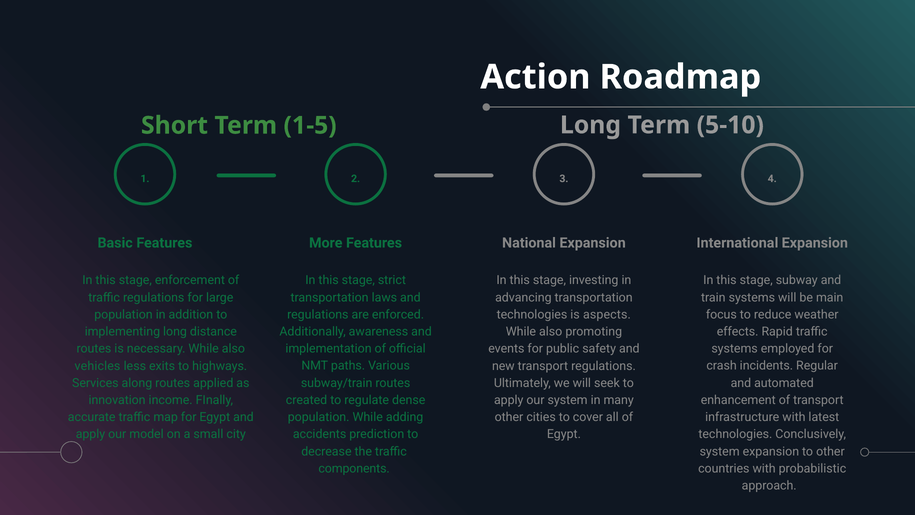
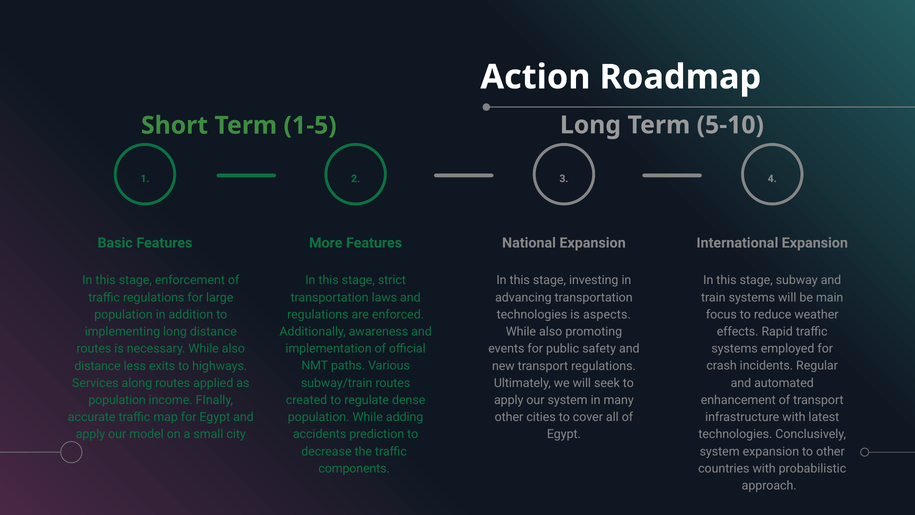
vehicles: vehicles -> distance (98, 366)
innovation: innovation -> population (117, 400)
